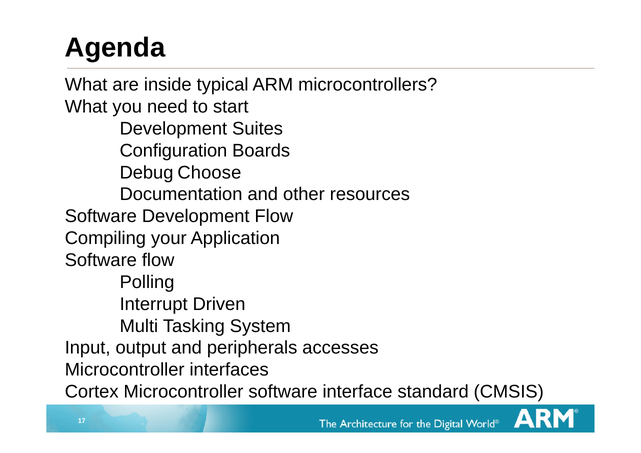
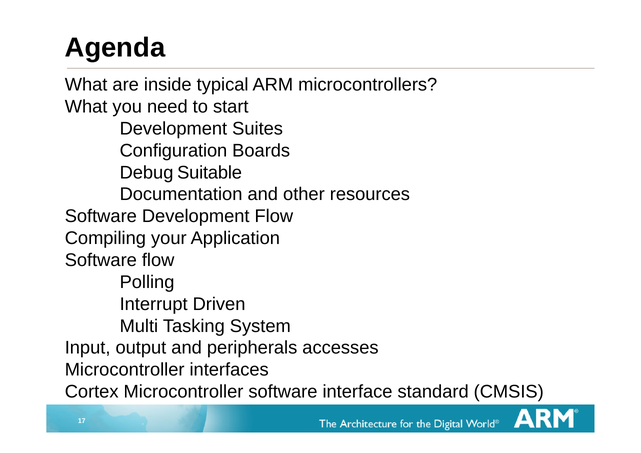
Choose: Choose -> Suitable (210, 172)
